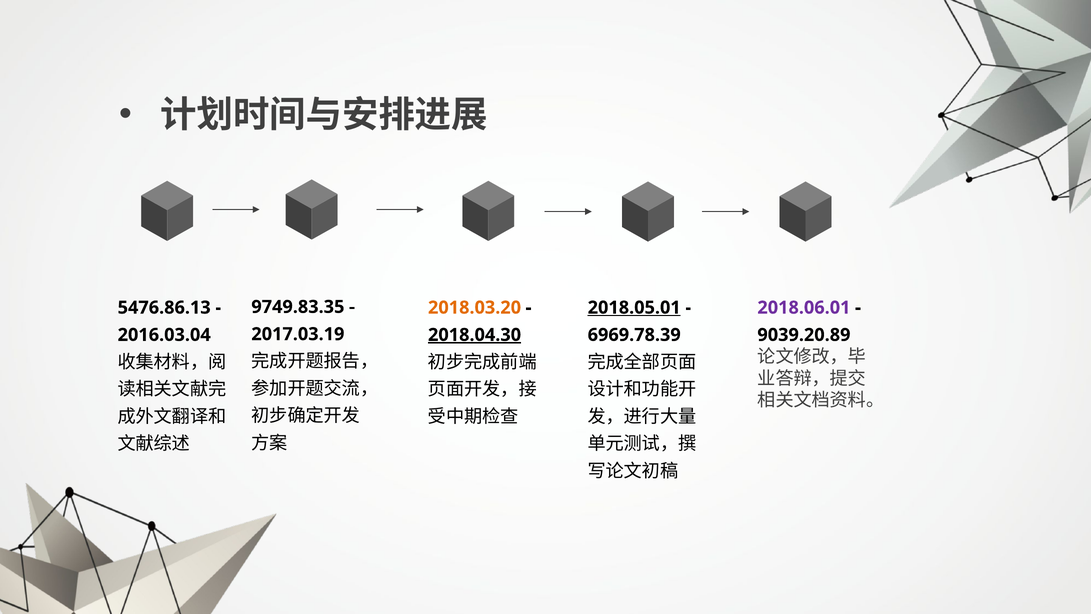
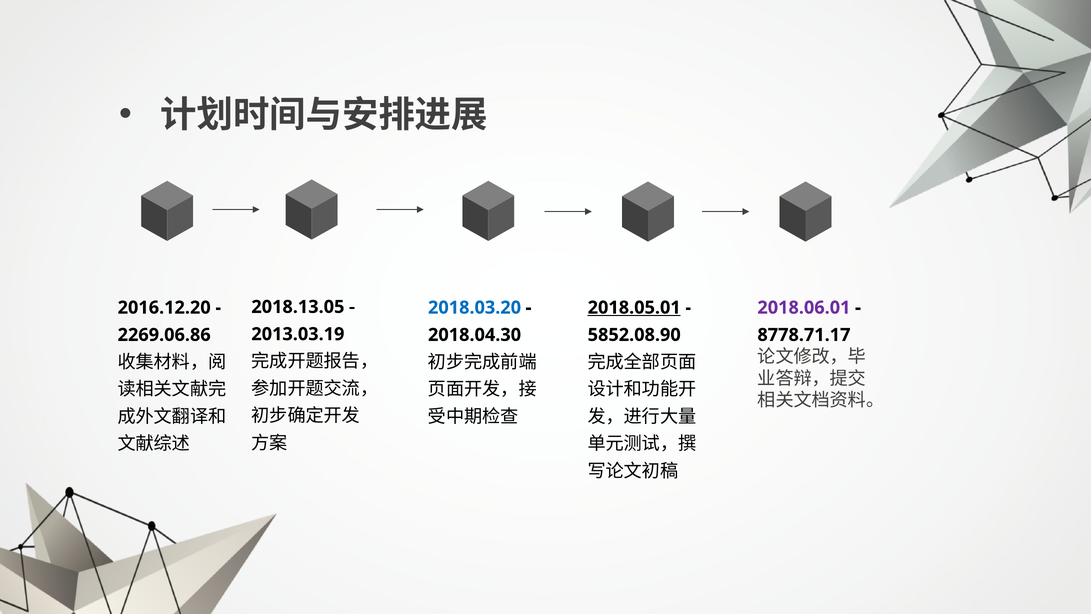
9749.83.35: 9749.83.35 -> 2018.13.05 (298, 307)
5476.86.13: 5476.86.13 -> 2016.12.20 (164, 307)
2018.03.20 colour: orange -> blue (475, 307)
2017.03.19: 2017.03.19 -> 2013.03.19 (298, 334)
2016.03.04: 2016.03.04 -> 2269.06.86 (164, 335)
2018.04.30 underline: present -> none (475, 335)
6969.78.39: 6969.78.39 -> 5852.08.90 (634, 335)
9039.20.89: 9039.20.89 -> 8778.71.17 (804, 335)
